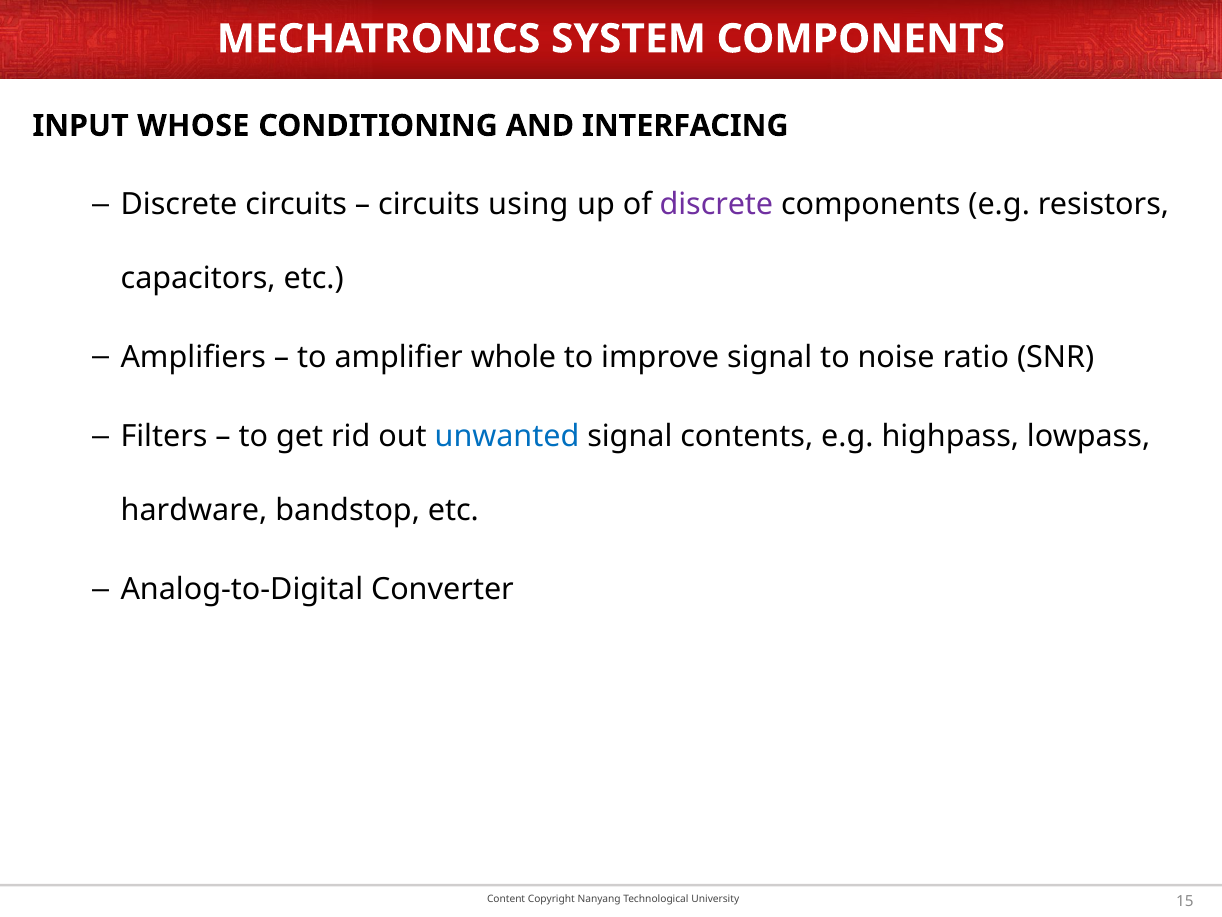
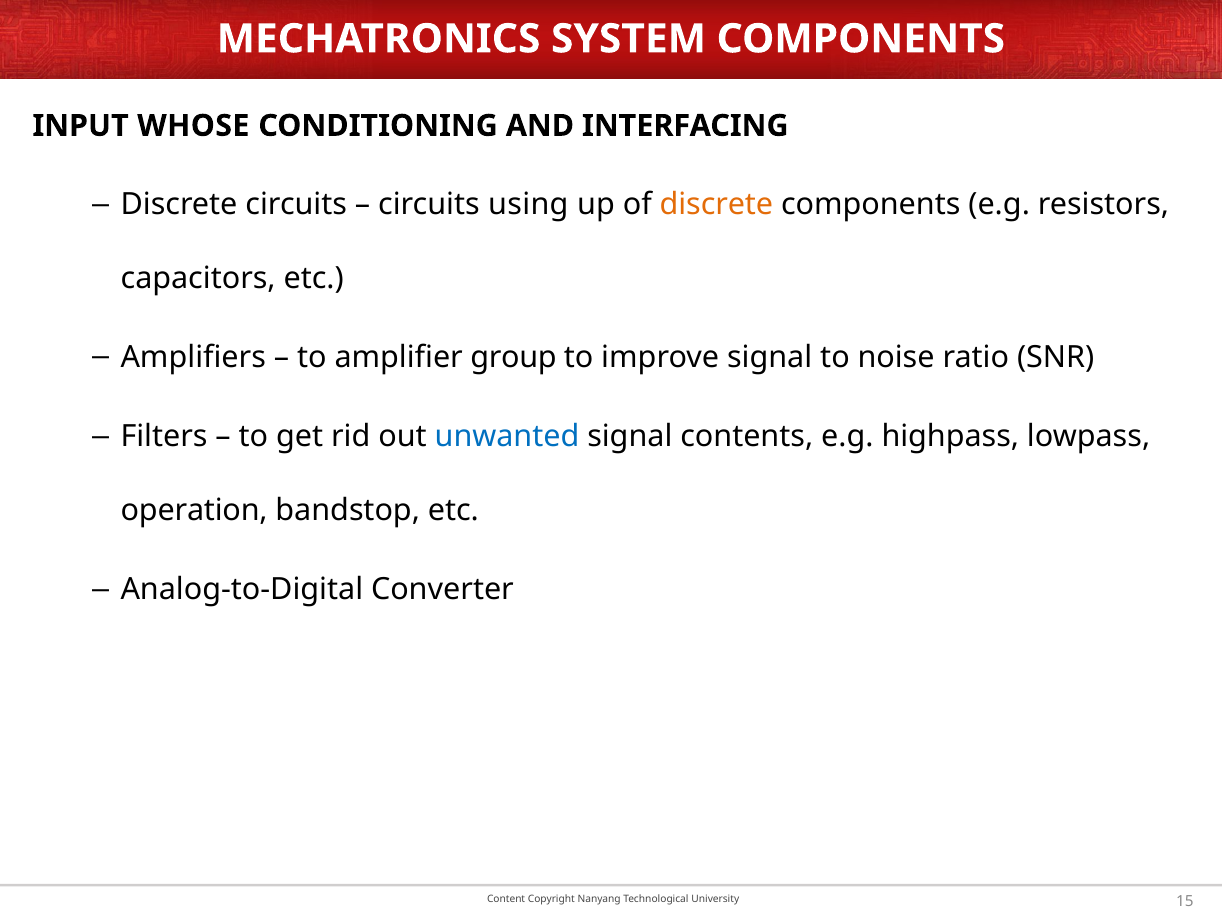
discrete colour: purple -> orange (716, 204)
whole: whole -> group (514, 357)
hardware: hardware -> operation (194, 510)
